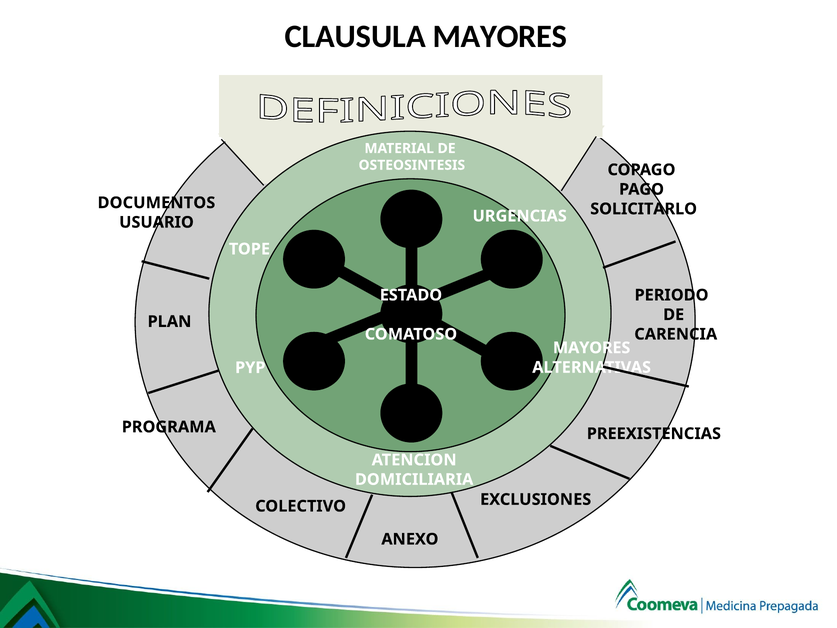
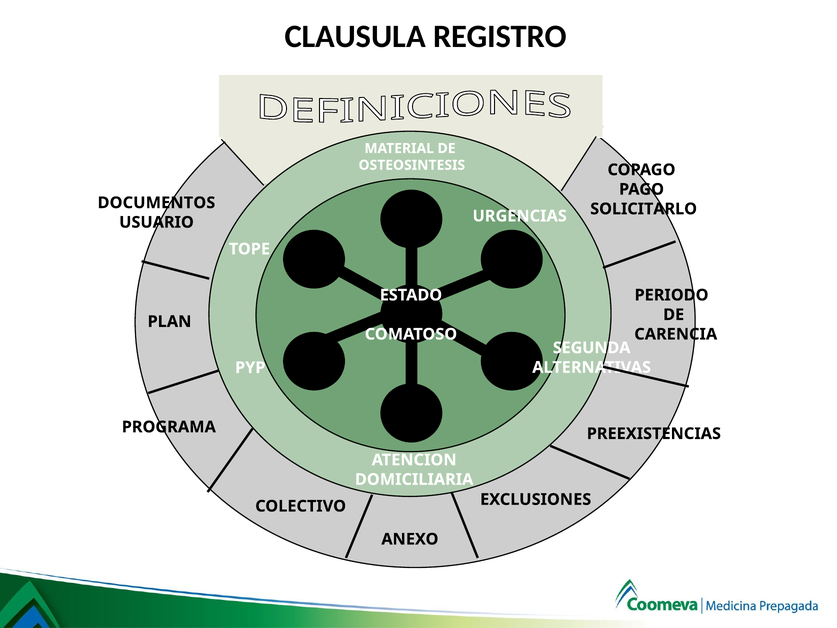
CLAUSULA MAYORES: MAYORES -> REGISTRO (500, 37)
MAYORES: MAYORES -> SEGUNDA (592, 348)
